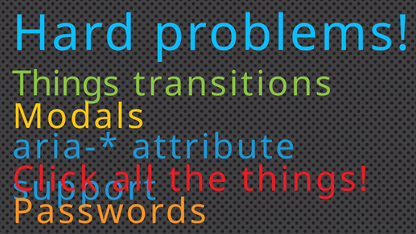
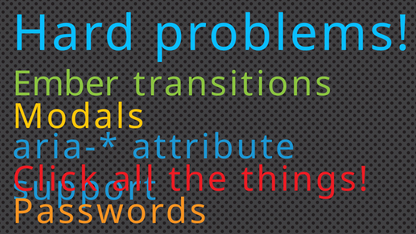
Things: Things -> Ember (66, 84)
